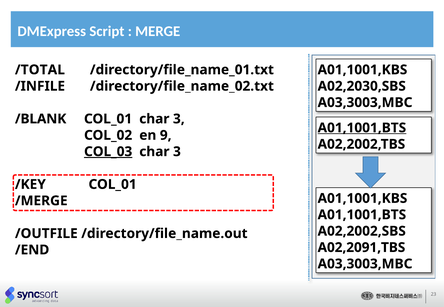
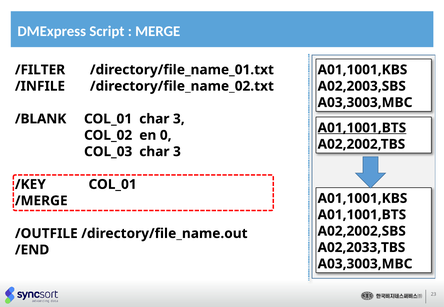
/TOTAL: /TOTAL -> /FILTER (40, 70)
A02,2030,SBS: A02,2030,SBS -> A02,2003,SBS (362, 86)
9: 9 -> 0 (166, 135)
COL_03 underline: present -> none (108, 152)
A02,2091,TBS: A02,2091,TBS -> A02,2033,TBS (361, 248)
